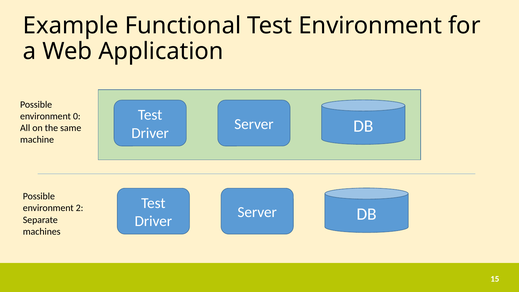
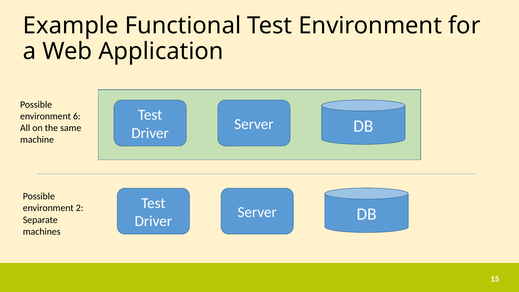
0: 0 -> 6 (77, 116)
